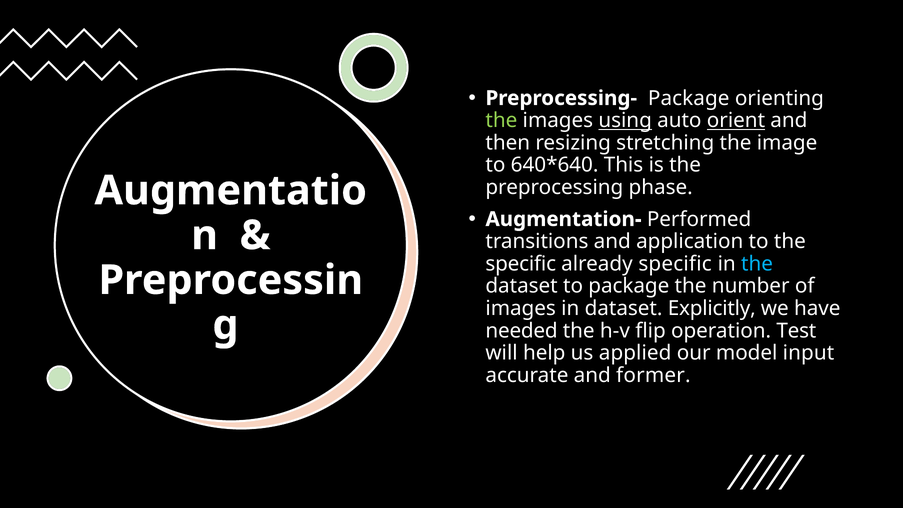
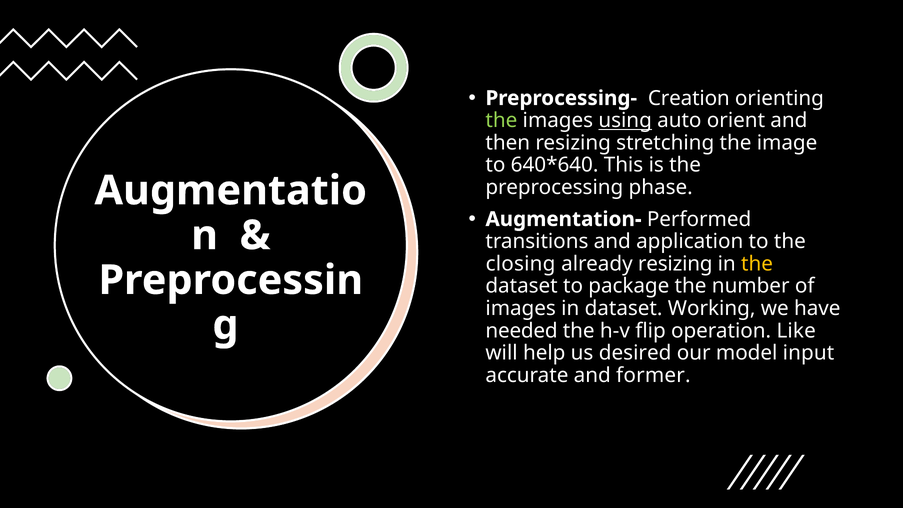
Preprocessing- Package: Package -> Creation (689, 98)
orient underline: present -> none (736, 120)
specific: specific -> closing (521, 264)
already specific: specific -> resizing (675, 264)
the colour: light blue -> yellow (757, 264)
Explicitly: Explicitly -> Working (712, 308)
Test: Test -> Like (796, 331)
applied: applied -> desired (635, 353)
